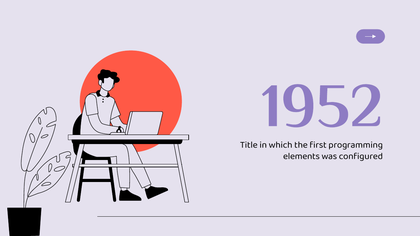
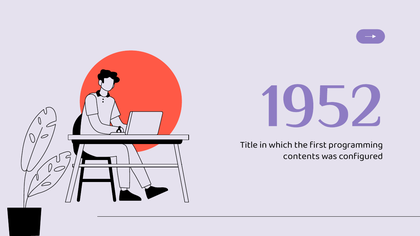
elements: elements -> contents (301, 156)
